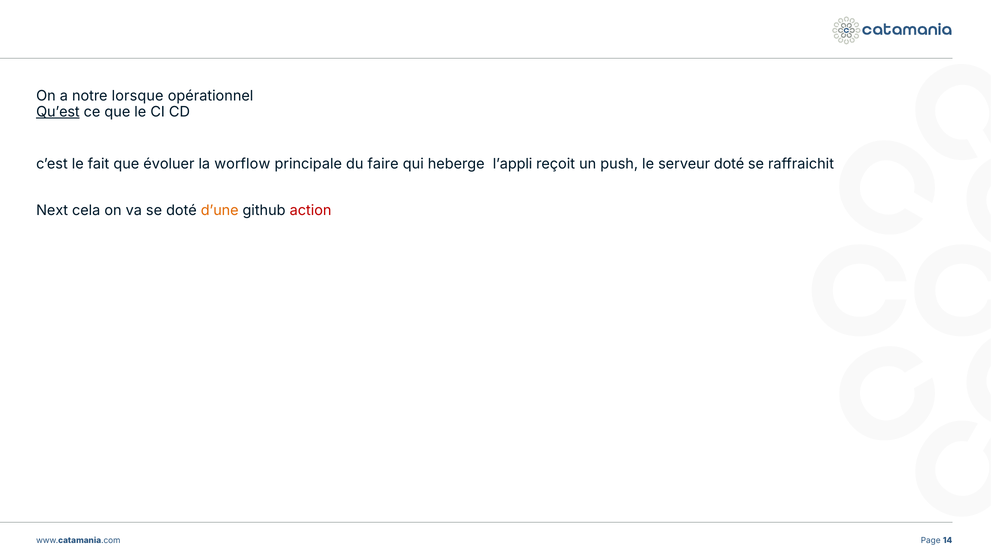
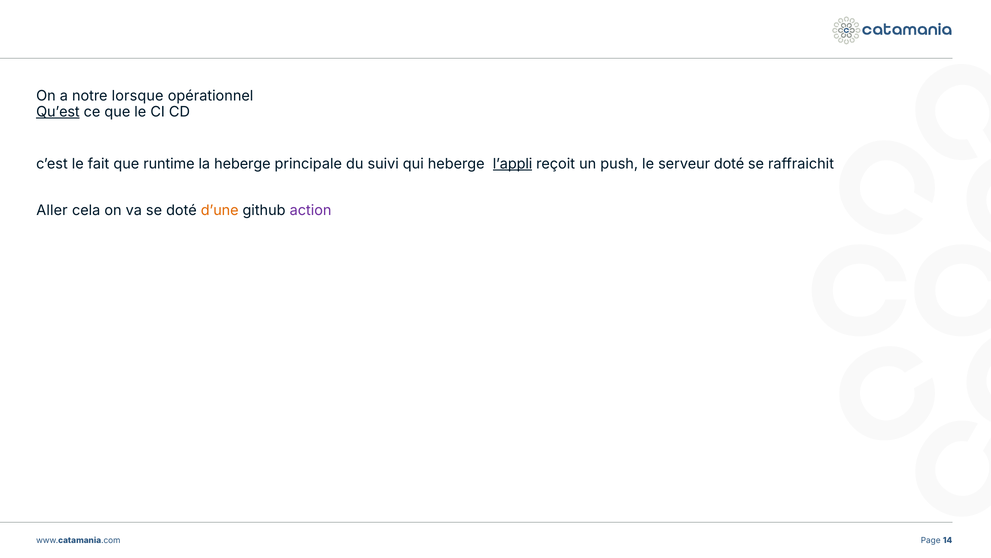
évoluer: évoluer -> runtime (169, 164)
la worflow: worflow -> heberge (242, 164)
faire: faire -> suivi (383, 164)
l’appli underline: none -> present (513, 164)
Next: Next -> Aller (52, 211)
action colour: red -> purple (311, 211)
